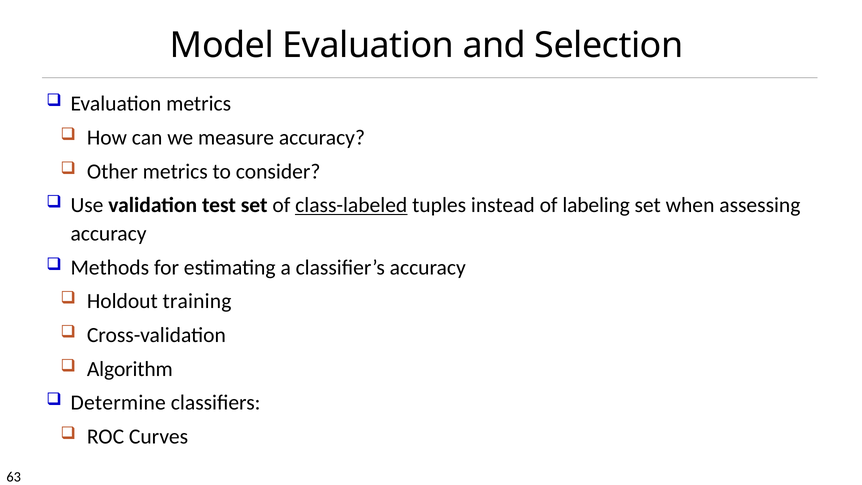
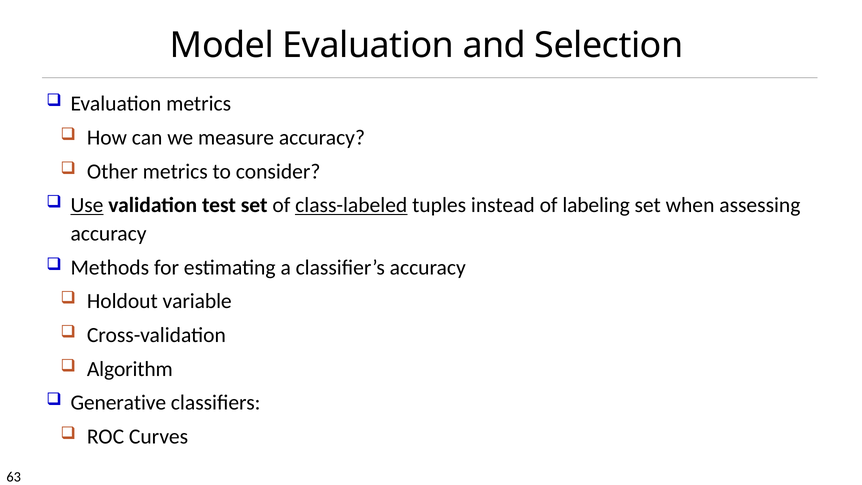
Use underline: none -> present (87, 205)
training: training -> variable (197, 301)
Determine: Determine -> Generative (118, 403)
